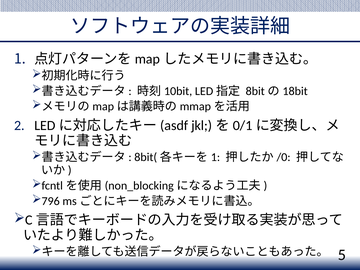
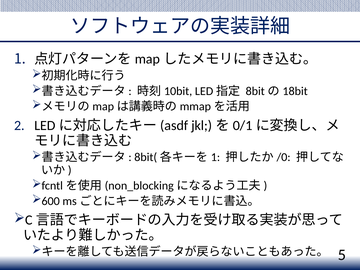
796: 796 -> 600 (51, 201)
